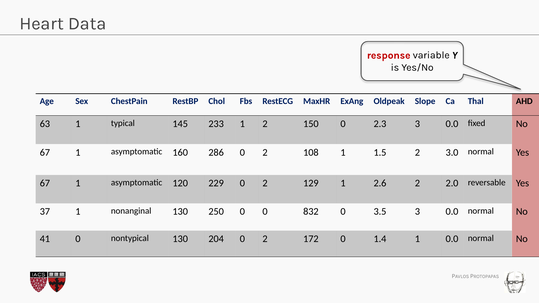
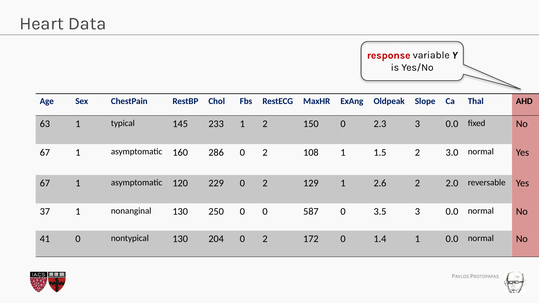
832: 832 -> 587 (311, 212)
